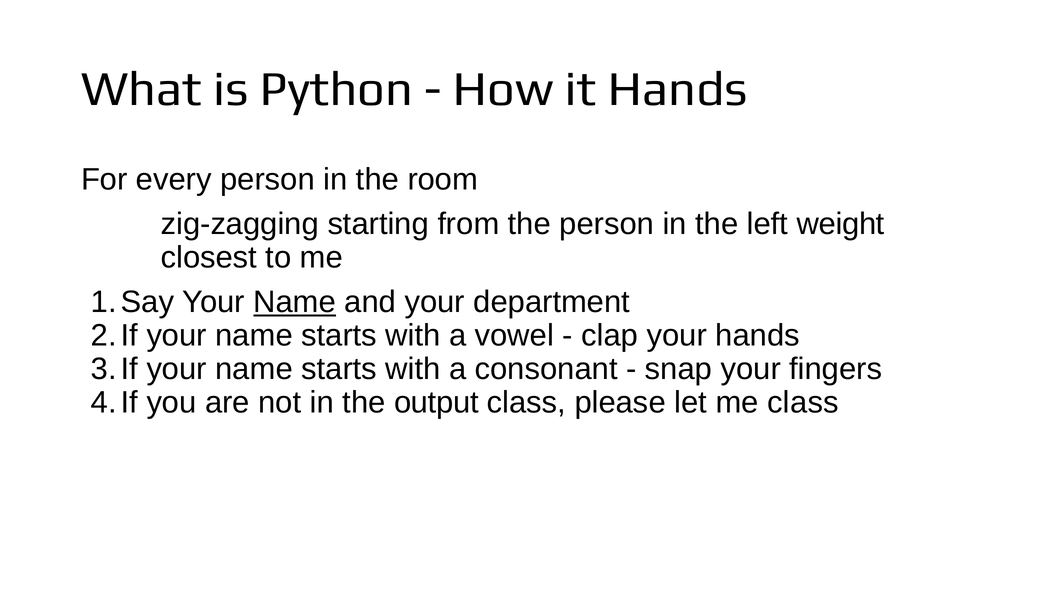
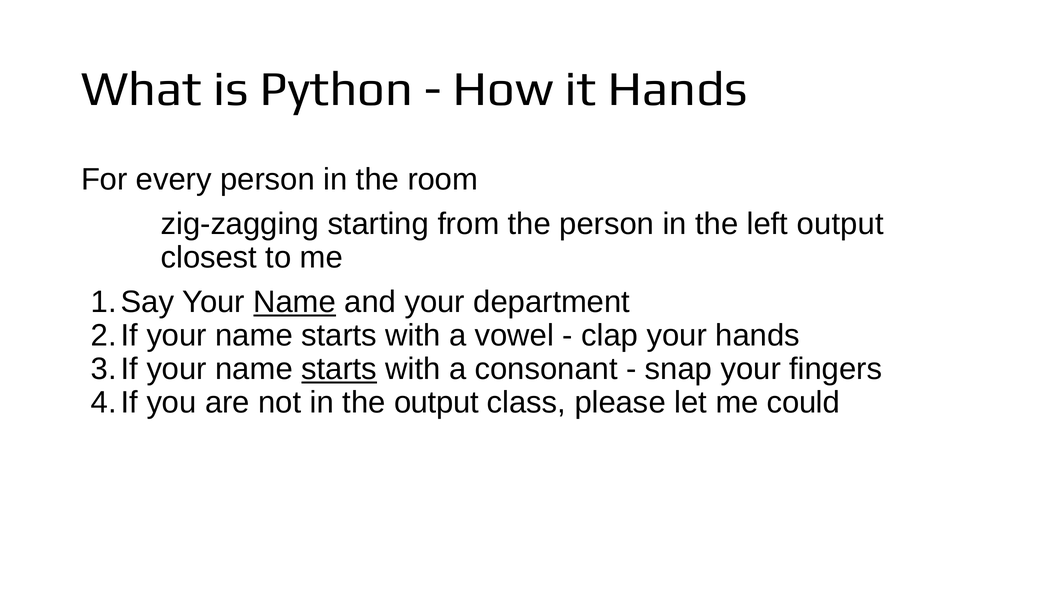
left weight: weight -> output (840, 224)
starts underline: none -> present (339, 369)
me class: class -> could (803, 402)
